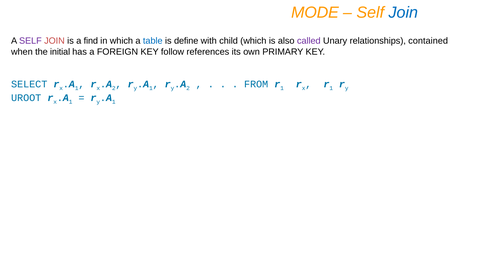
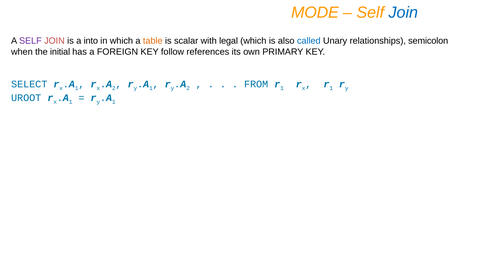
find: find -> into (91, 41)
table colour: blue -> orange (153, 41)
define: define -> scalar (186, 41)
child: child -> legal (229, 41)
called colour: purple -> blue (309, 41)
contained: contained -> semicolon (428, 41)
